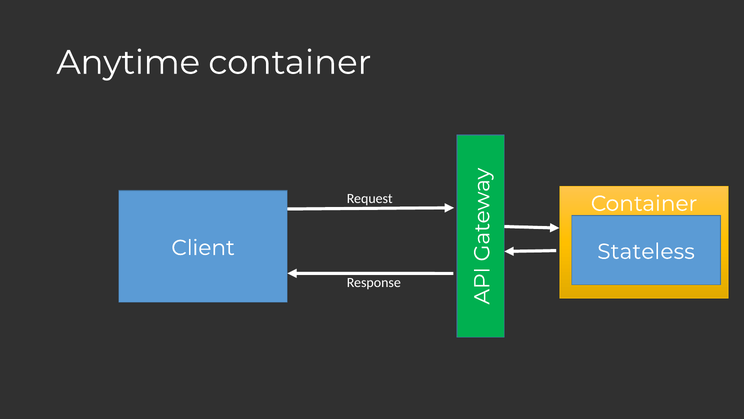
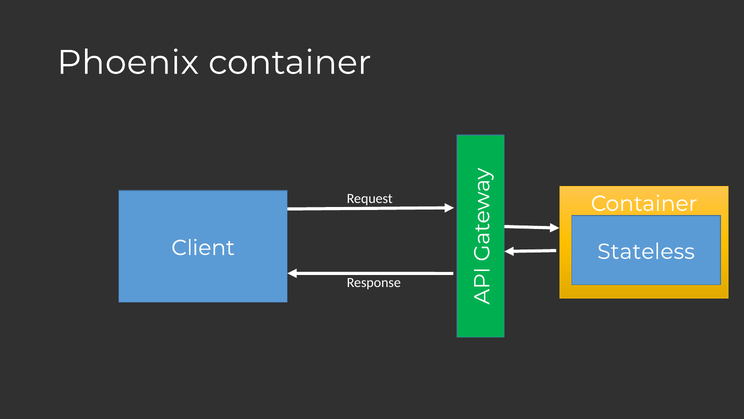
Anytime: Anytime -> Phoenix (128, 62)
